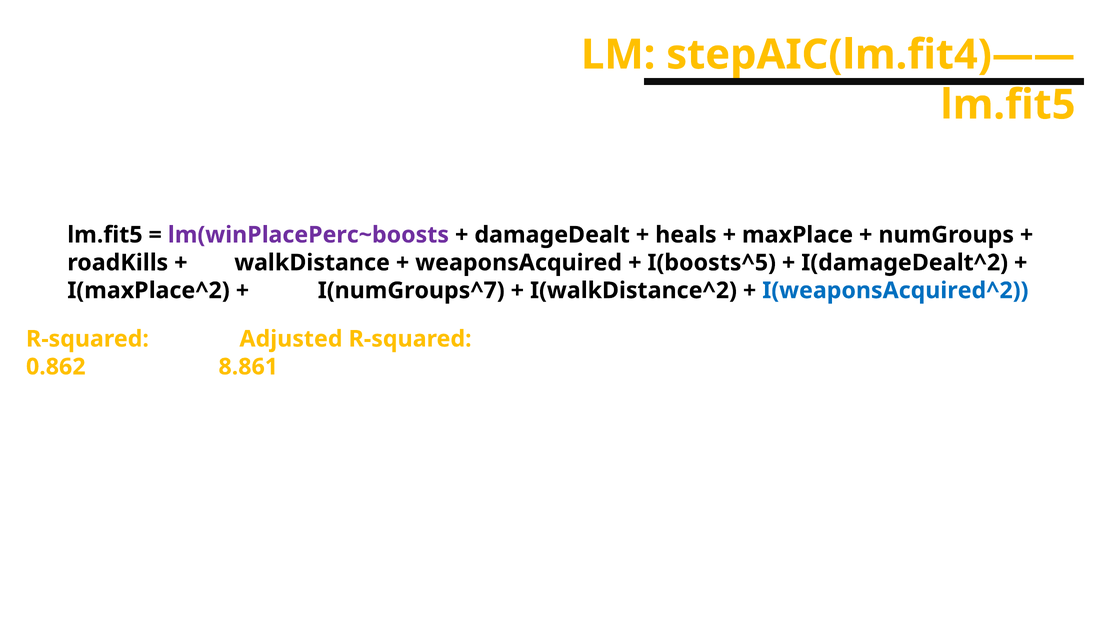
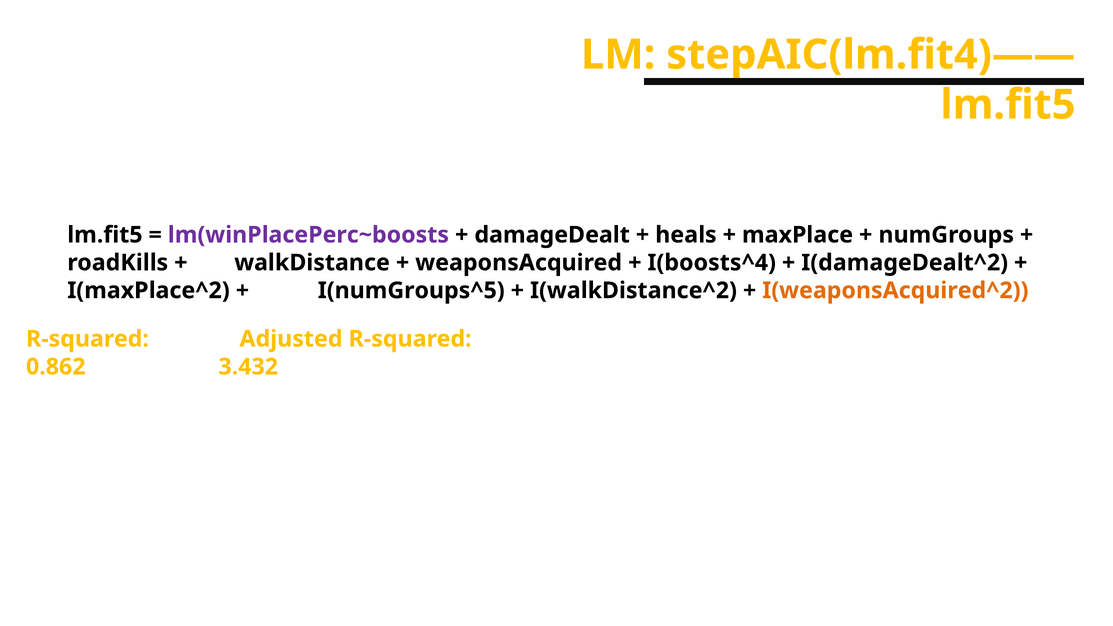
I(boosts^5: I(boosts^5 -> I(boosts^4 (712, 263)
I(numGroups^7: I(numGroups^7 -> I(numGroups^5 (411, 291)
I(weaponsAcquired^2 colour: blue -> orange (895, 291)
8.861: 8.861 -> 3.432 (248, 367)
